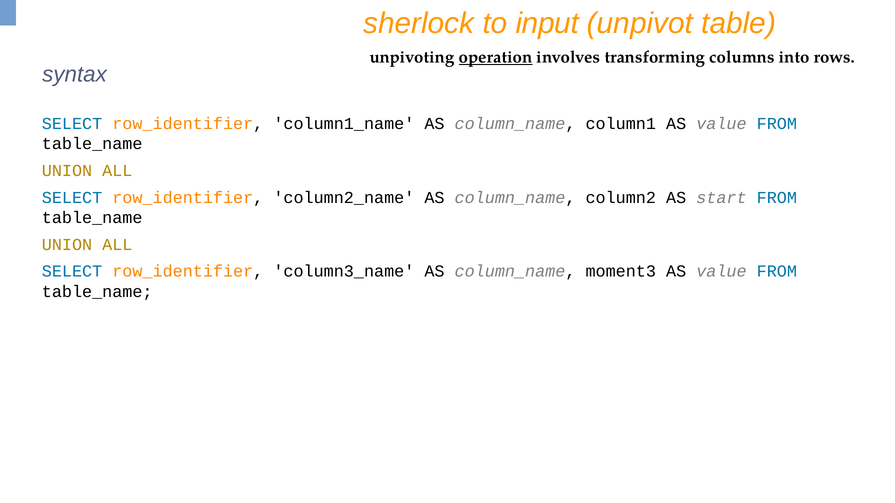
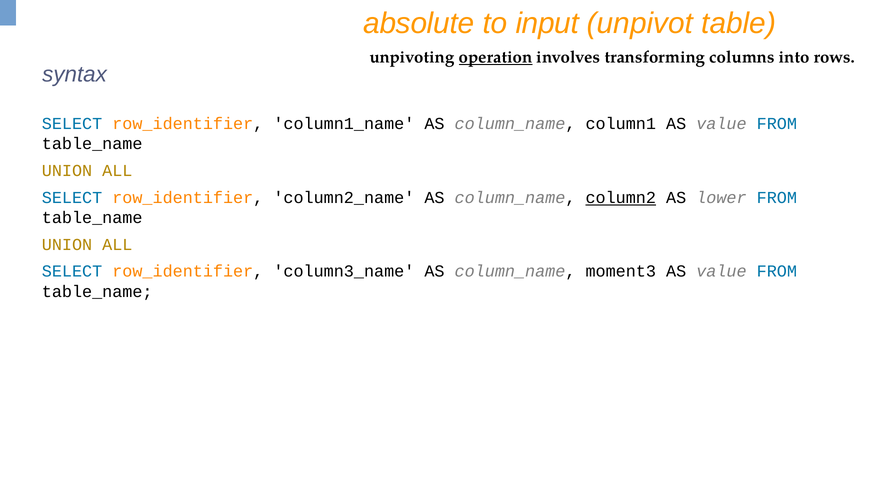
sherlock: sherlock -> absolute (419, 23)
column2 underline: none -> present (621, 198)
start: start -> lower (721, 198)
